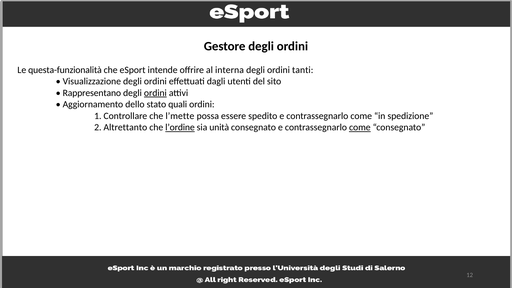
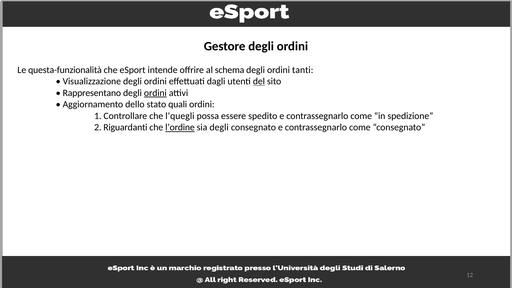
interna: interna -> schema (230, 70)
del underline: none -> present (259, 81)
l’mette: l’mette -> l’quegli (180, 116)
Altrettanto: Altrettanto -> Riguardanti (125, 127)
sia unità: unità -> degli (219, 127)
come underline: present -> none (360, 127)
